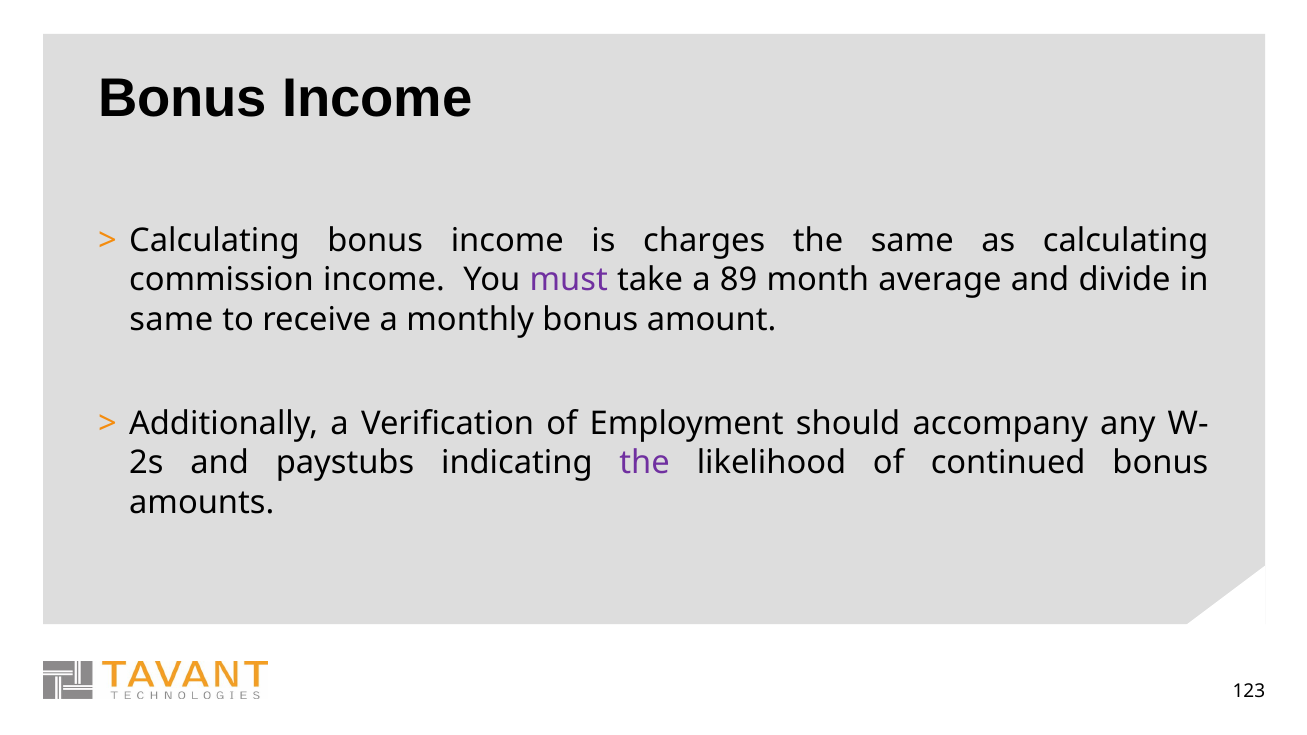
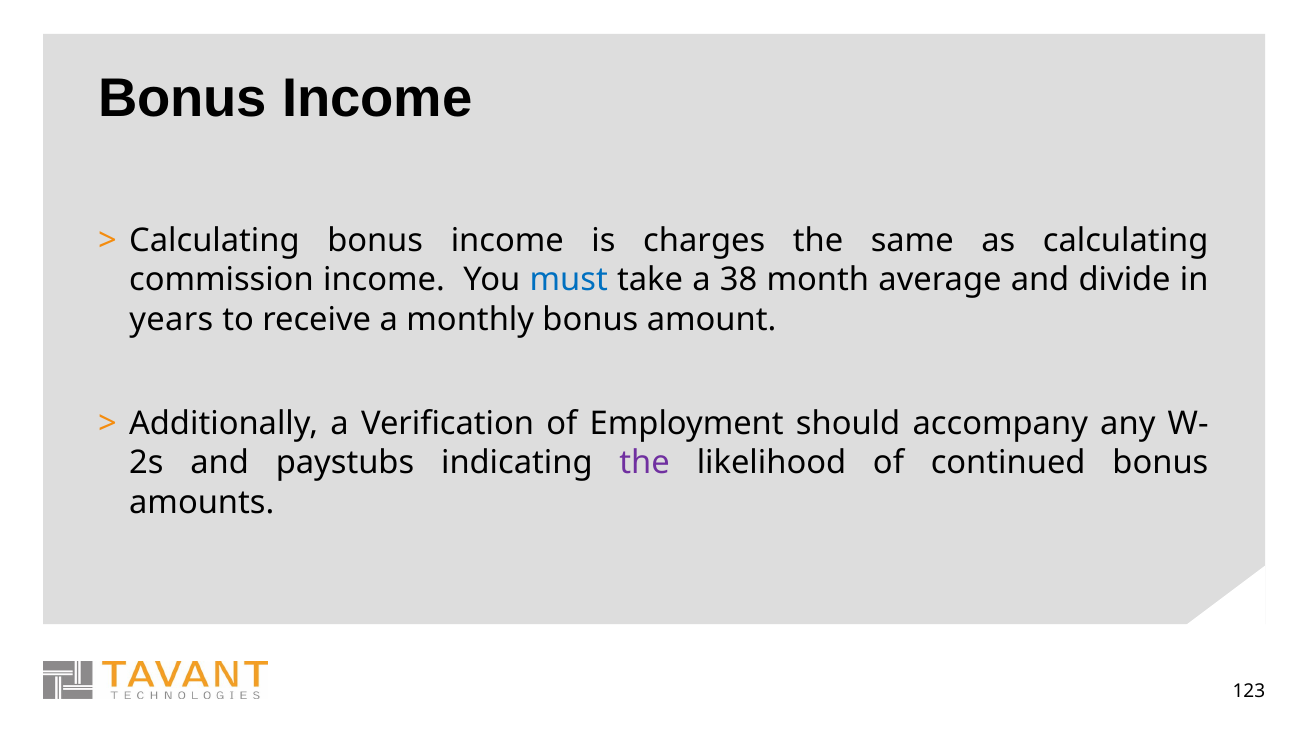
must colour: purple -> blue (569, 280)
89: 89 -> 38 (739, 280)
same: same -> years (171, 319)
